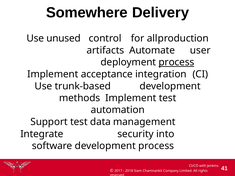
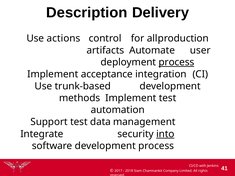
Somewhere: Somewhere -> Description (87, 13)
unused: unused -> actions (63, 38)
into underline: none -> present (165, 134)
